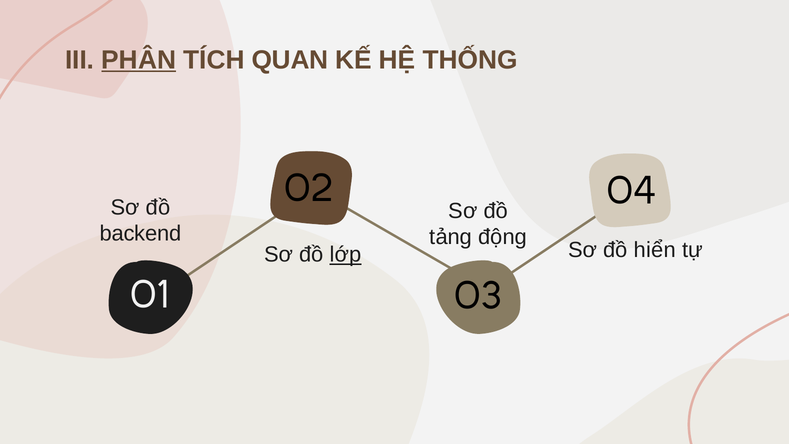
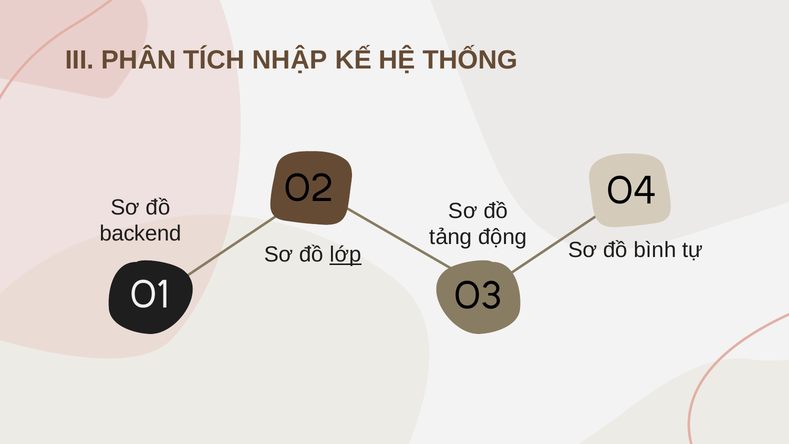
PHÂN underline: present -> none (139, 60)
QUAN: QUAN -> NHẬP (290, 60)
hiển: hiển -> bình (655, 250)
